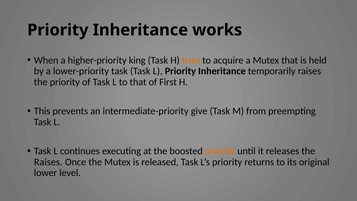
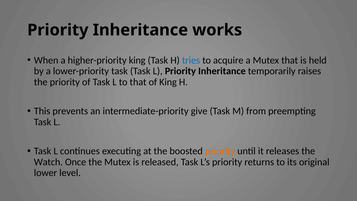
tries colour: orange -> blue (191, 60)
of First: First -> King (168, 82)
Raises: Raises -> Watch (48, 162)
